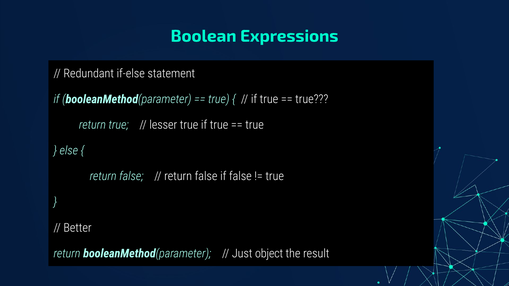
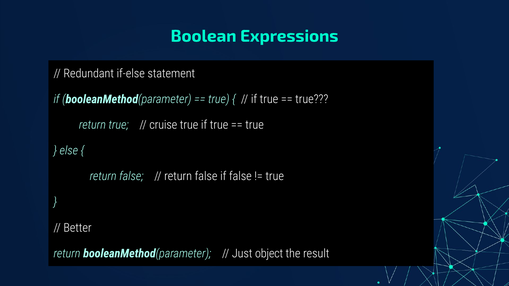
lesser: lesser -> cruise (163, 125)
